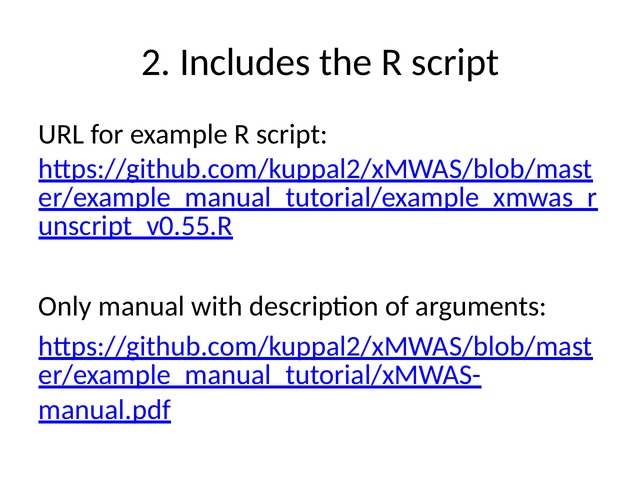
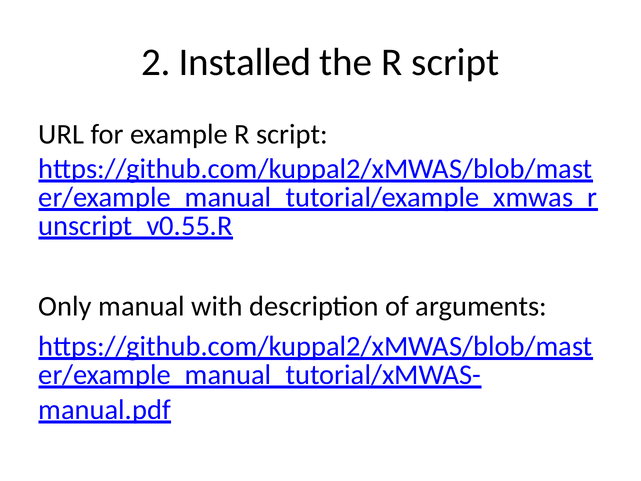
Includes: Includes -> Installed (245, 62)
